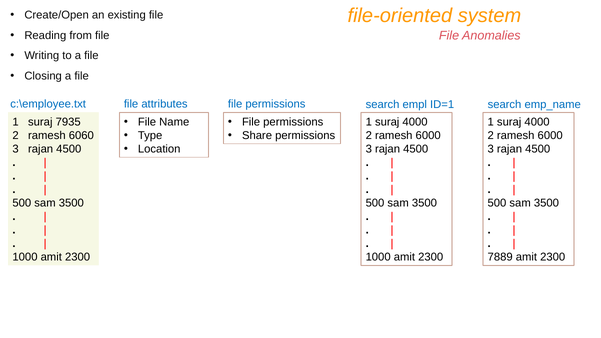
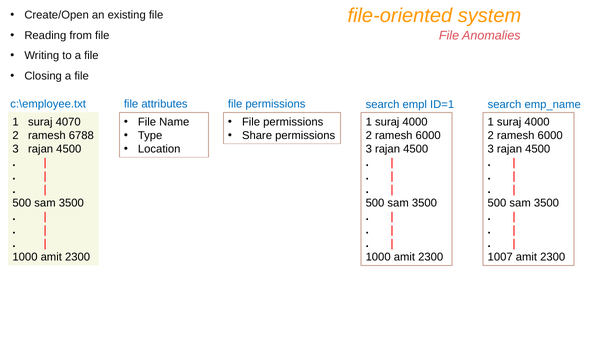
7935: 7935 -> 4070 (68, 122)
6060: 6060 -> 6788 (81, 136)
7889: 7889 -> 1007 (500, 257)
